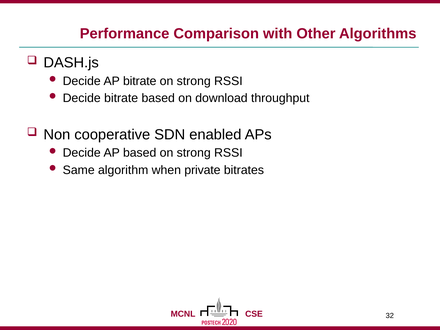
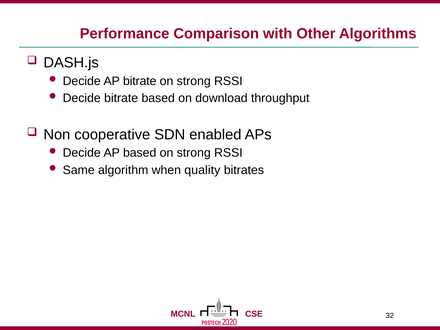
private: private -> quality (202, 170)
